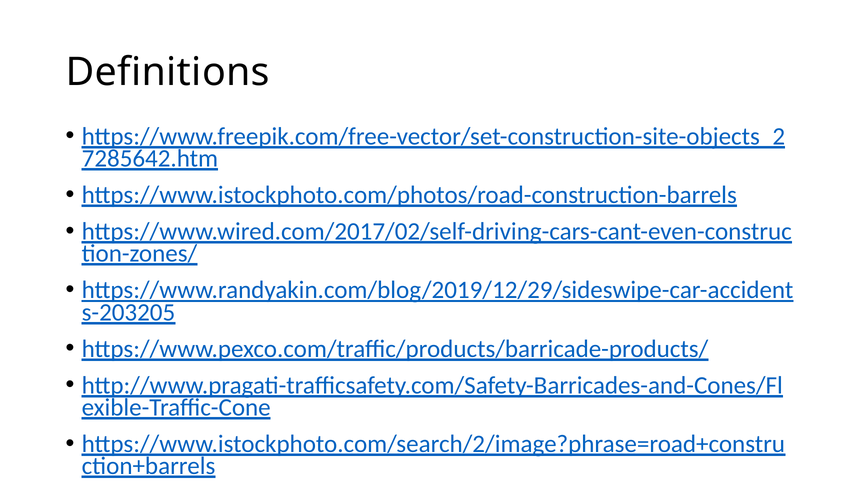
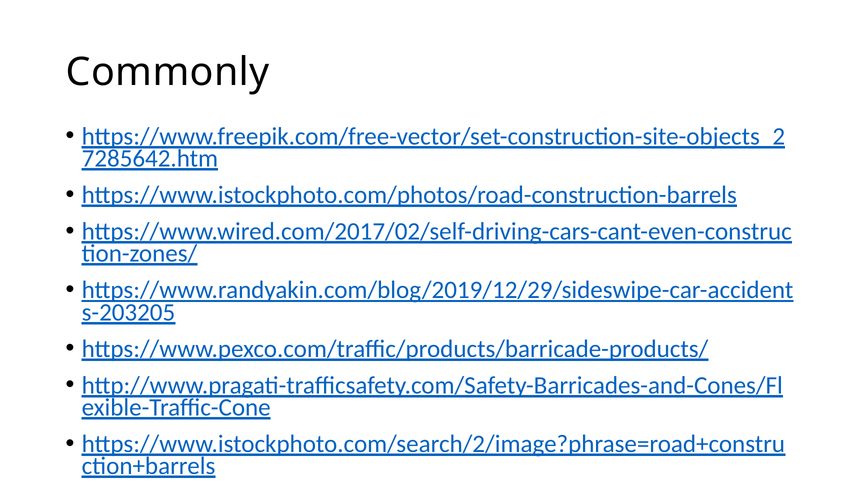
Definitions: Definitions -> Commonly (168, 72)
